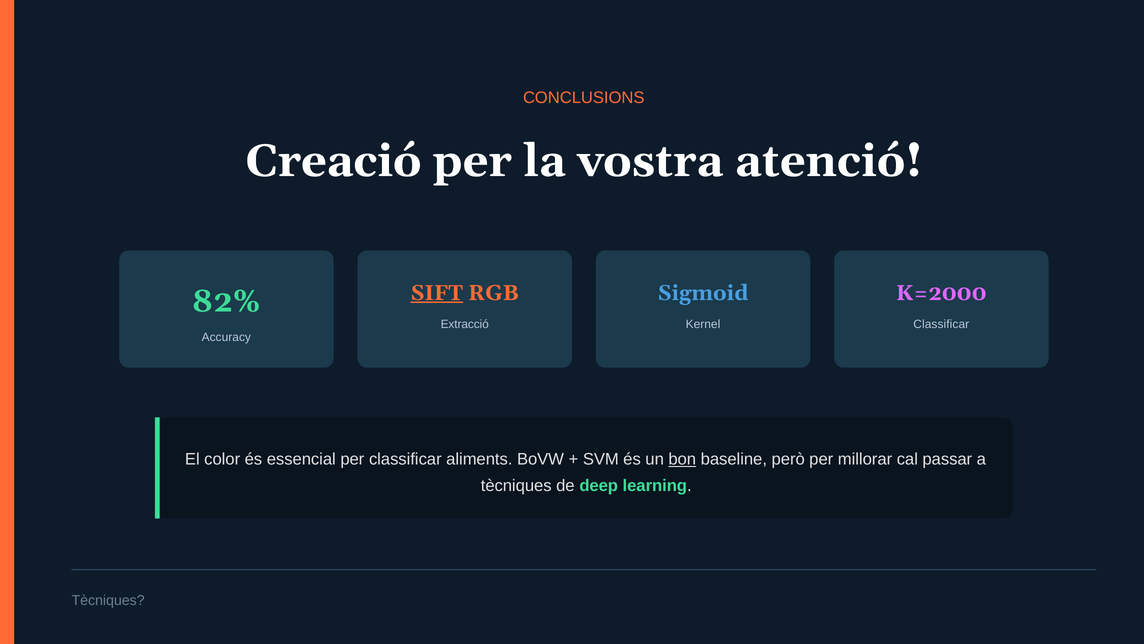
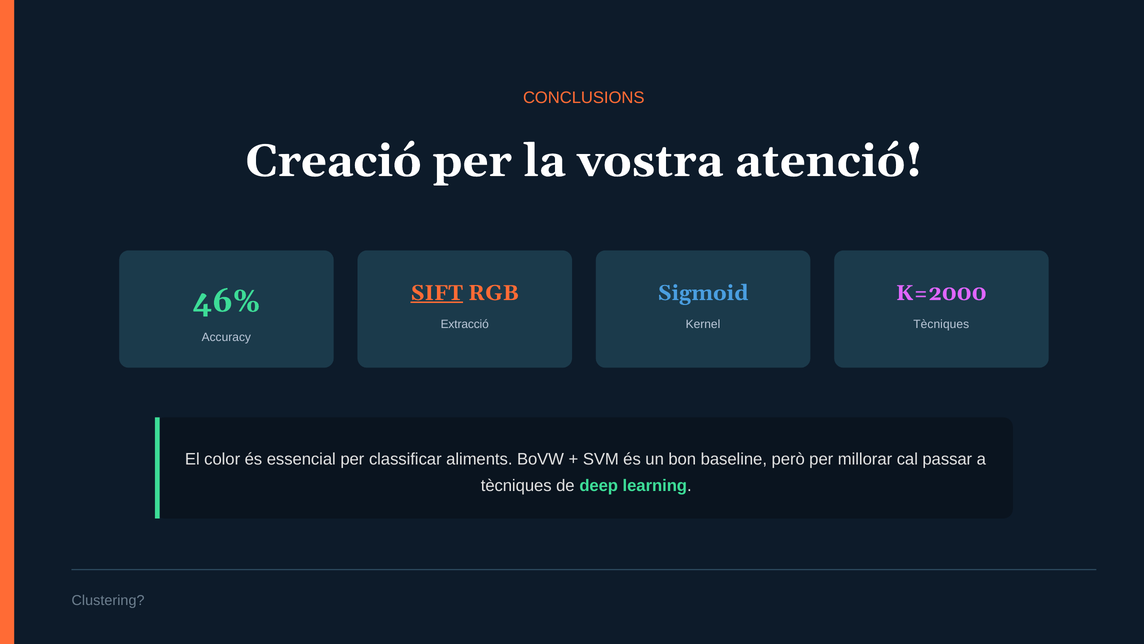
82%: 82% -> 46% (226, 301)
Classificar: Classificar -> Tècniques (941, 324)
bon underline: present -> none (682, 459)
Tècniques: Tècniques -> Clustering (108, 600)
